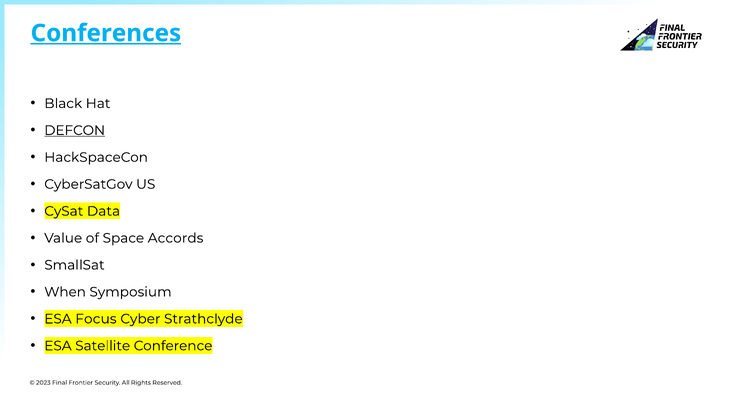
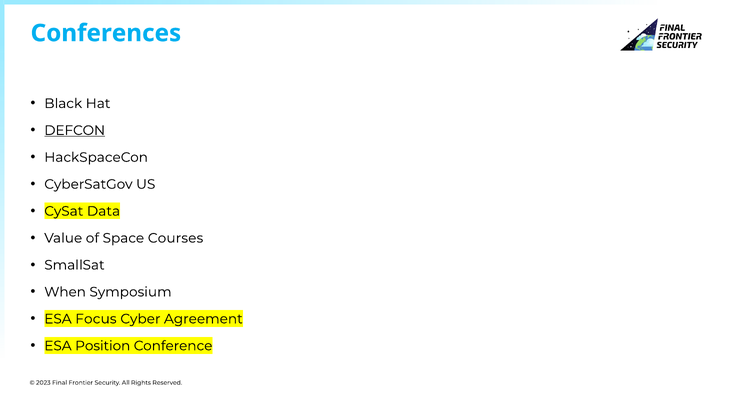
Conferences underline: present -> none (106, 33)
Accords: Accords -> Courses (176, 238)
Strathclyde: Strathclyde -> Agreement (203, 319)
Satellite: Satellite -> Position (103, 346)
